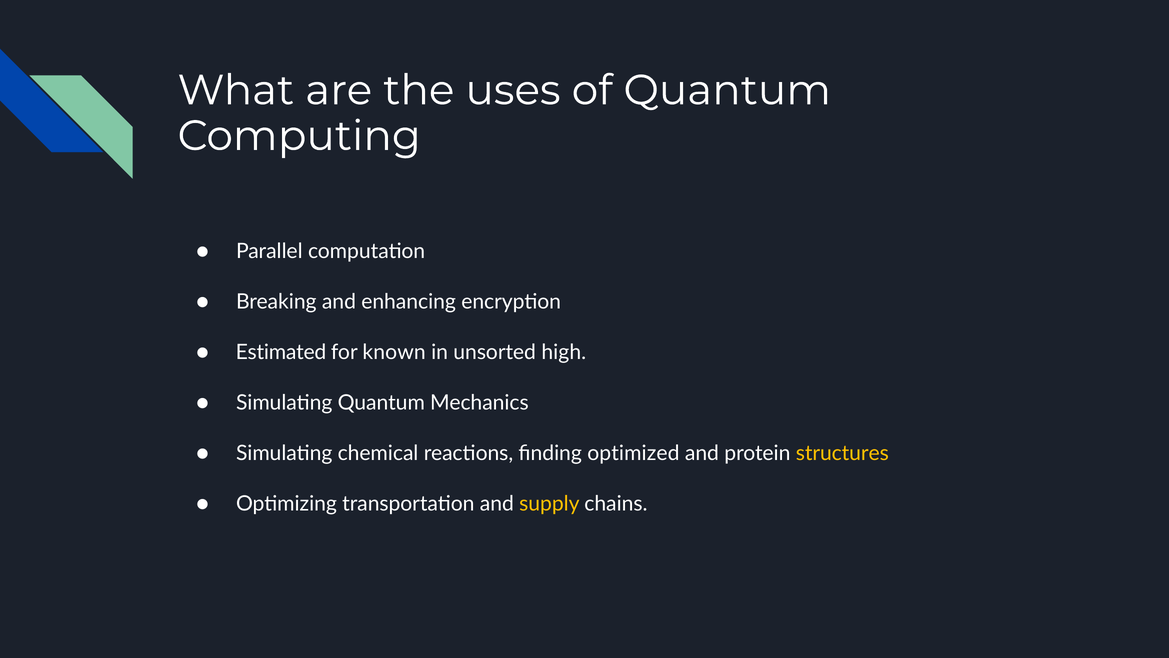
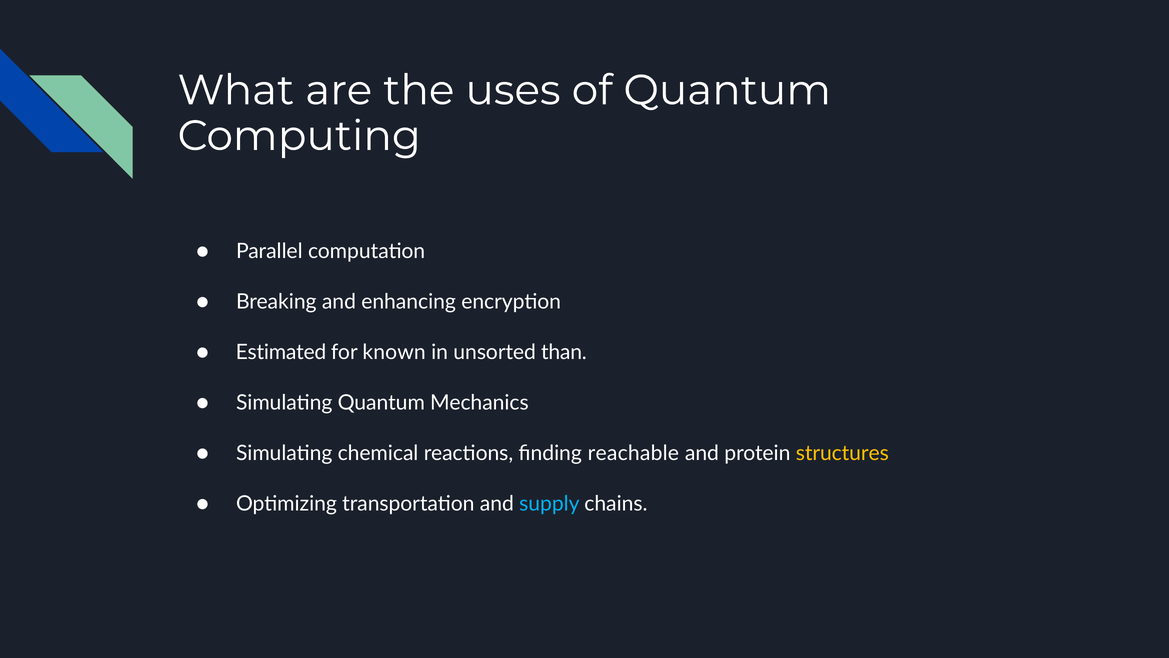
high: high -> than (564, 352)
optimized: optimized -> reachable (633, 453)
supply colour: yellow -> light blue (549, 504)
